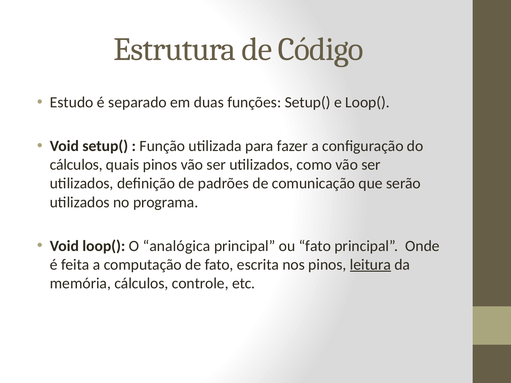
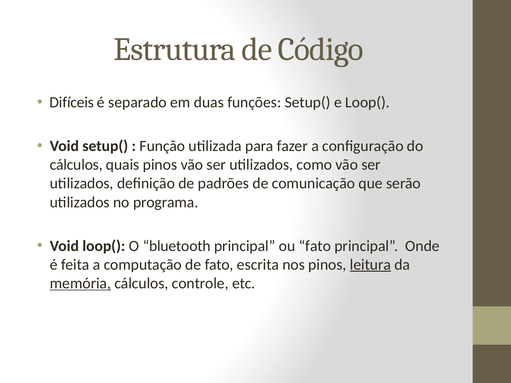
Estudo: Estudo -> Difíceis (72, 102)
analógica: analógica -> bluetooth (177, 246)
memória underline: none -> present (80, 283)
